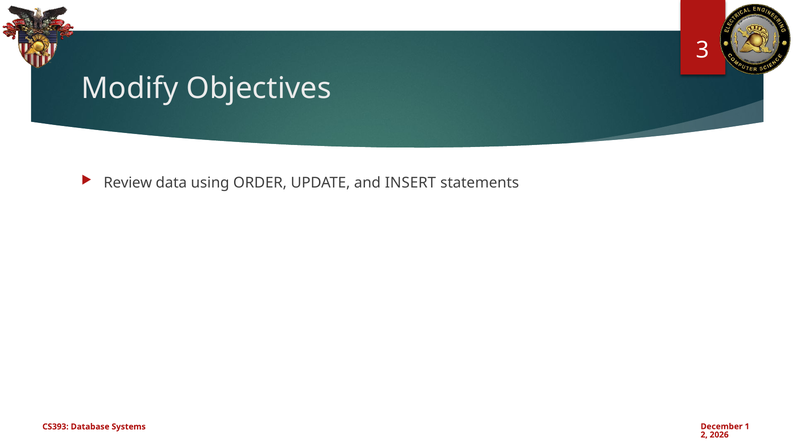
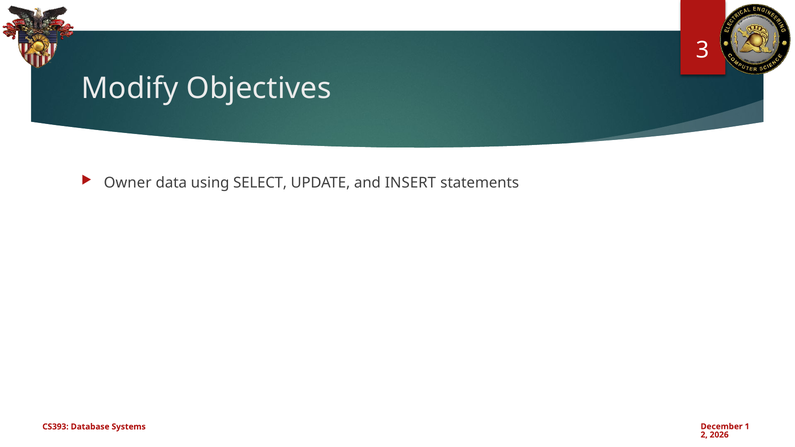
Review: Review -> Owner (128, 183)
ORDER: ORDER -> SELECT (260, 183)
